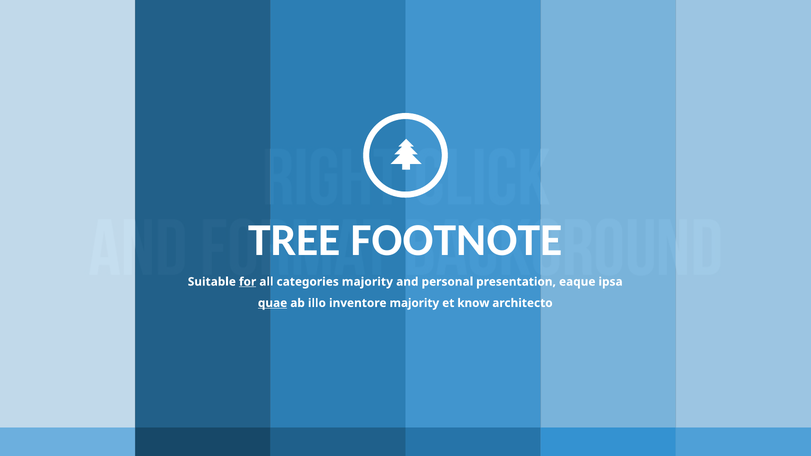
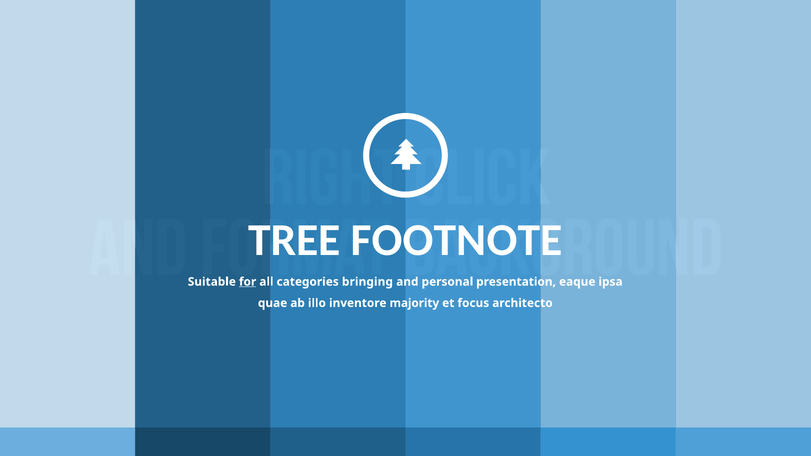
categories majority: majority -> bringing (367, 282)
quae underline: present -> none (273, 303)
know: know -> focus (473, 303)
